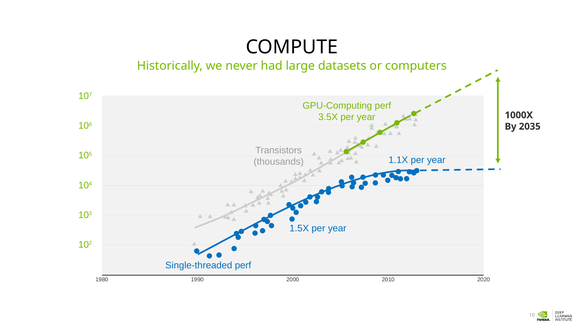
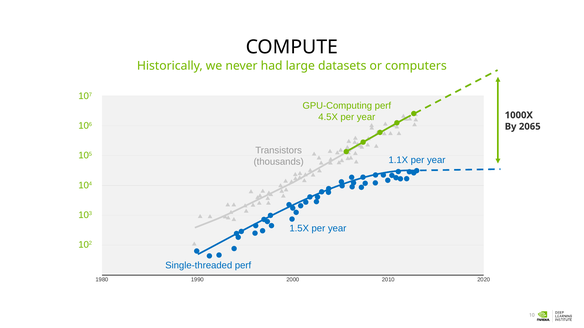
3.5X: 3.5X -> 4.5X (328, 117)
2035: 2035 -> 2065 (530, 127)
